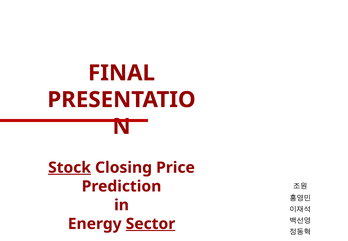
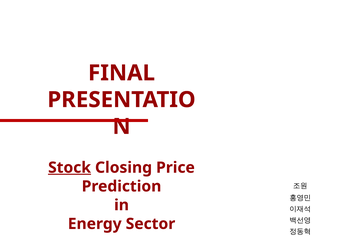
Sector underline: present -> none (150, 224)
